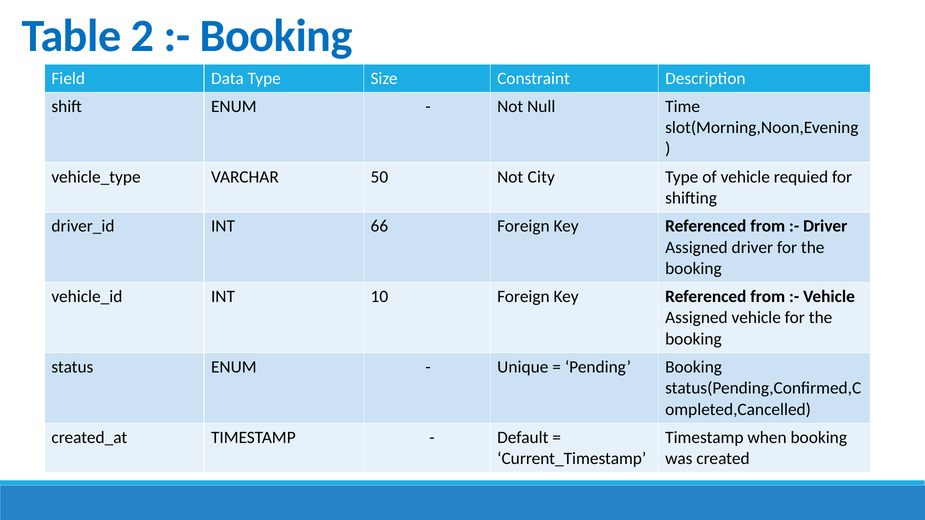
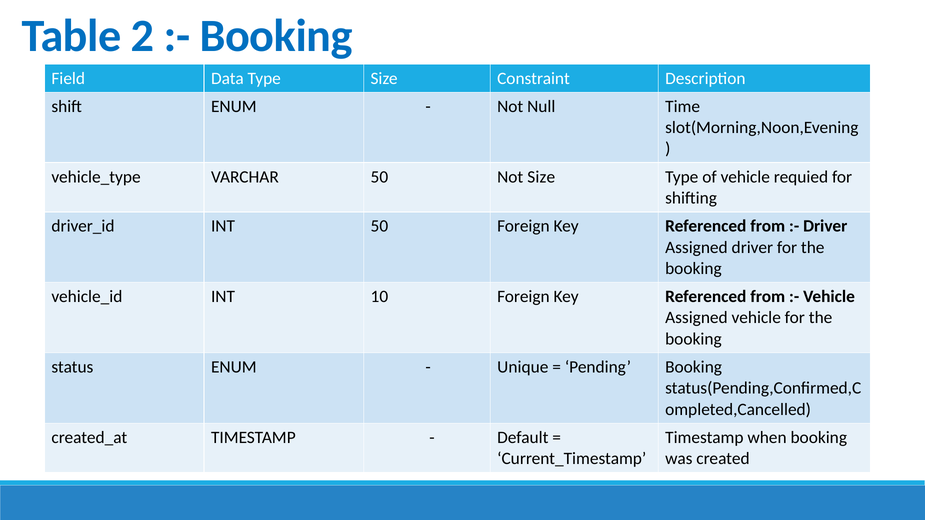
Not City: City -> Size (541, 177)
INT 66: 66 -> 50 (379, 226)
